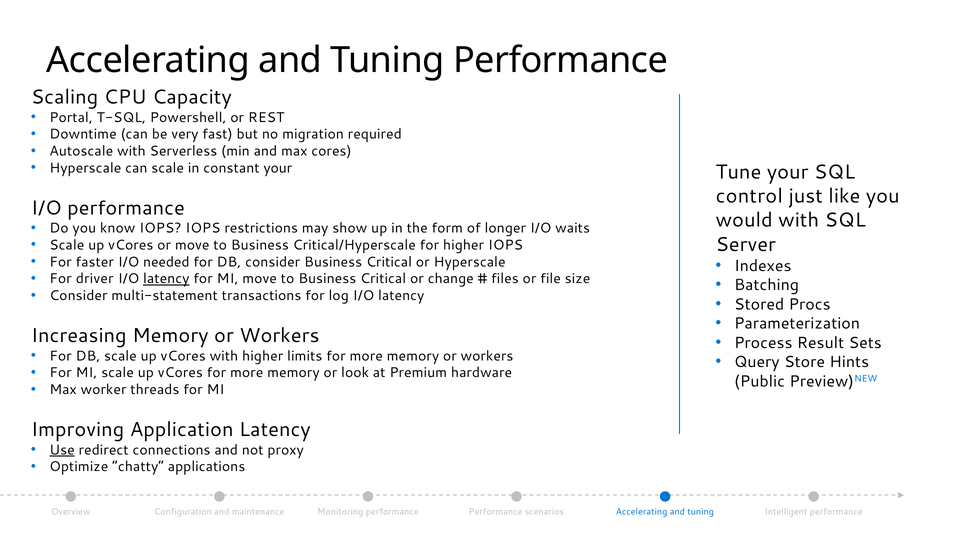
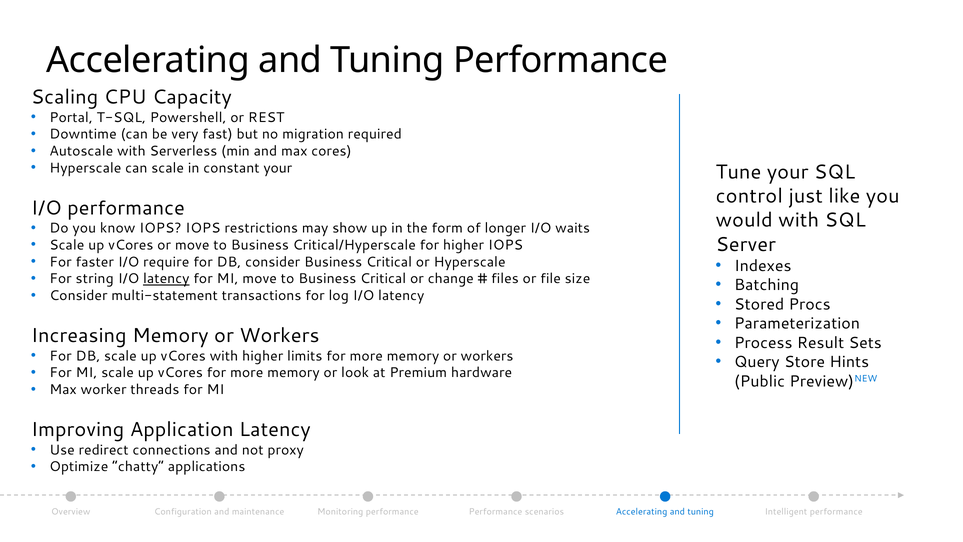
needed: needed -> require (166, 262)
driver: driver -> string (95, 279)
Use underline: present -> none (62, 450)
